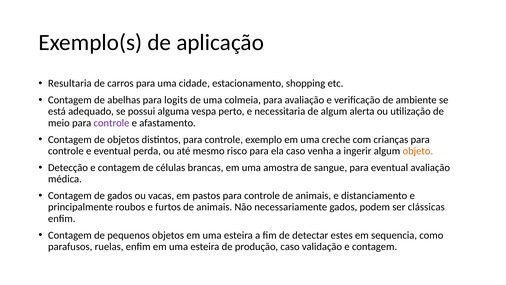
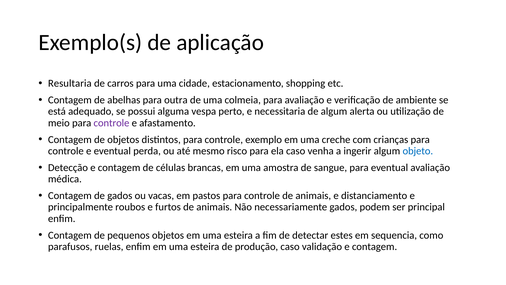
logits: logits -> outra (176, 100)
objeto colour: orange -> blue (418, 151)
clássicas: clássicas -> principal (426, 207)
